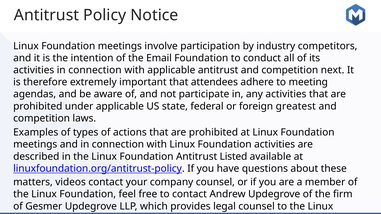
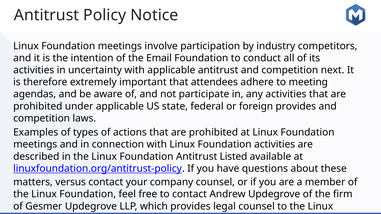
activities in connection: connection -> uncertainty (95, 70)
foreign greatest: greatest -> provides (296, 106)
videos: videos -> versus (71, 182)
